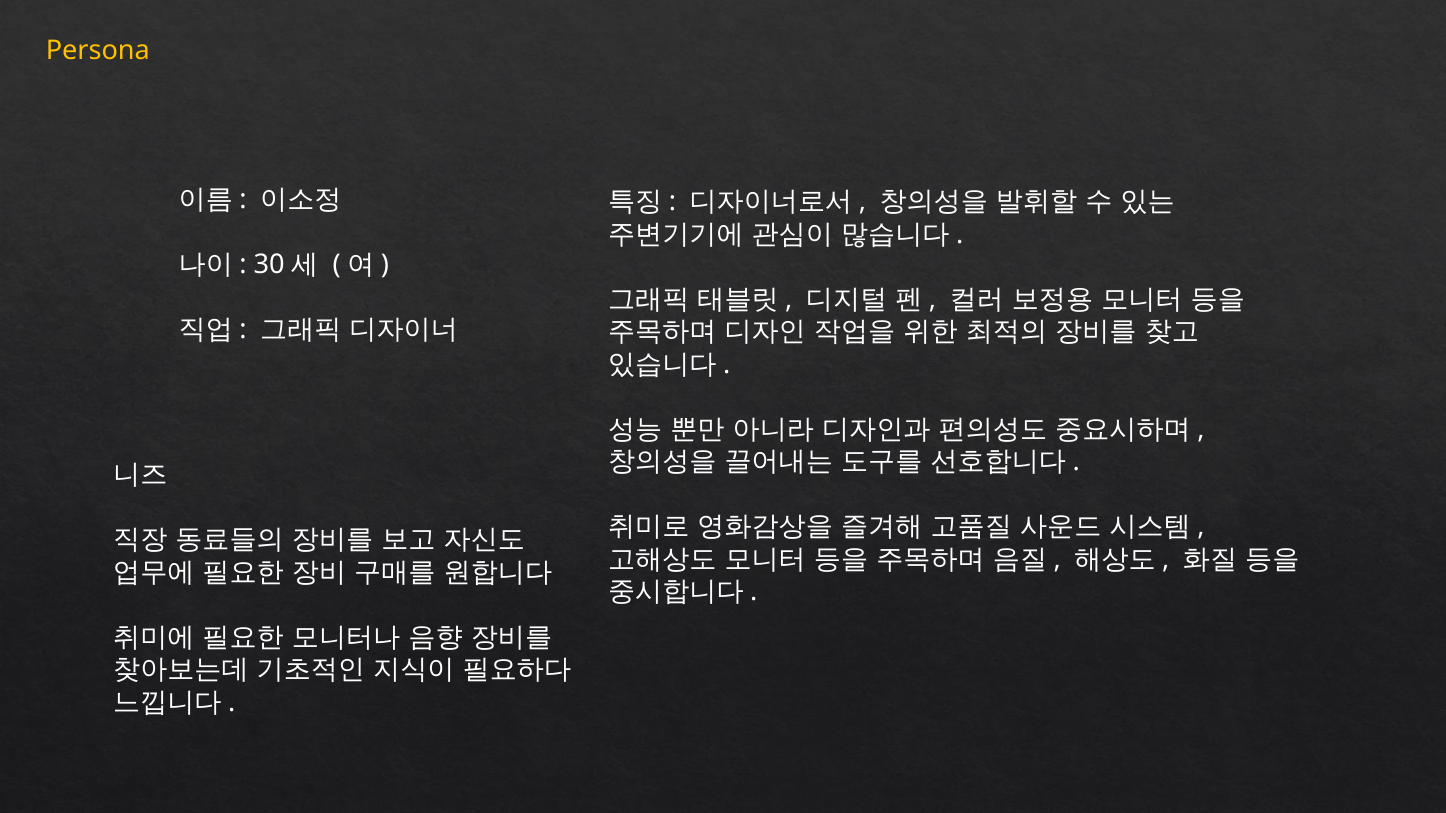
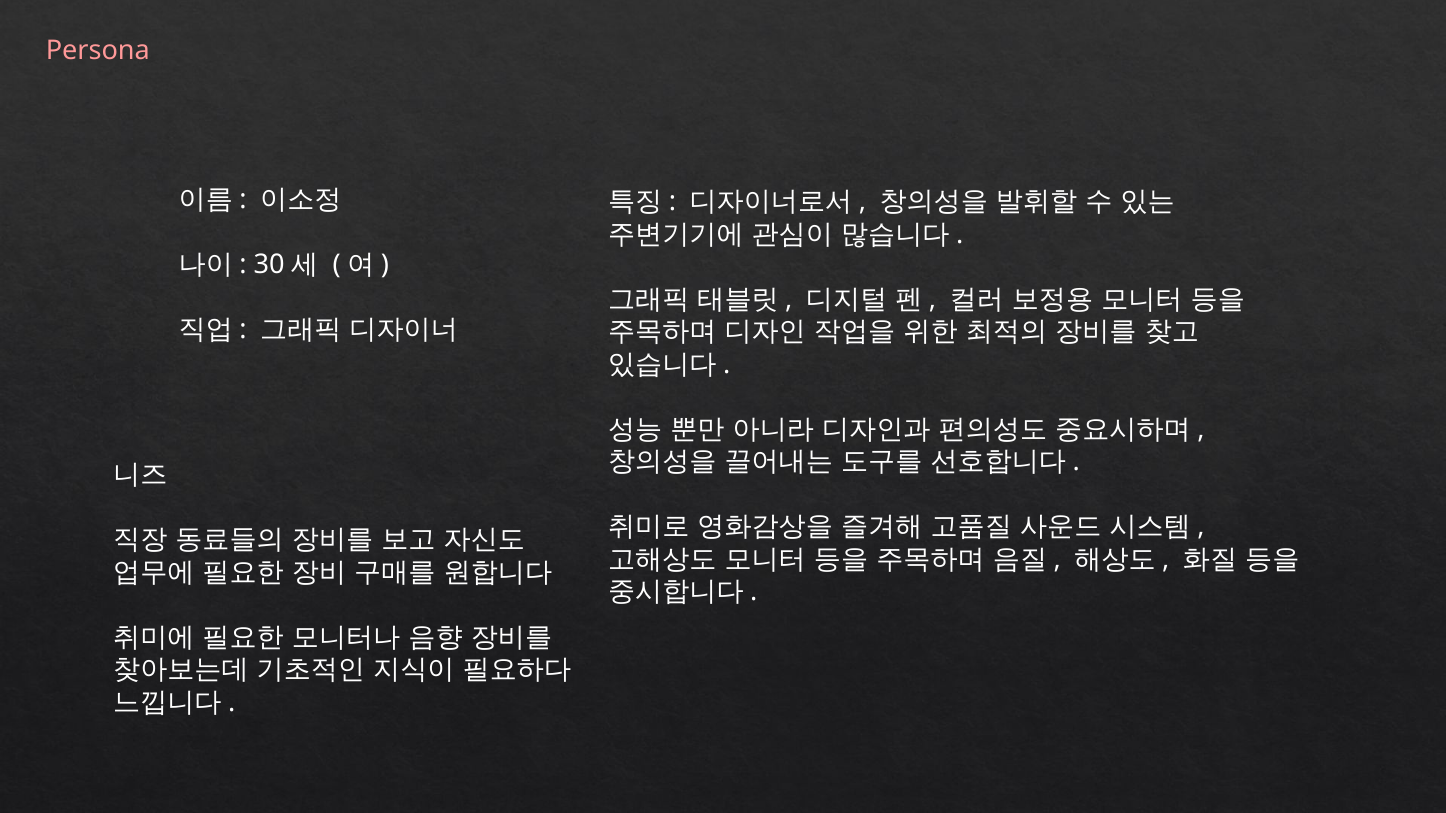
Persona colour: yellow -> pink (98, 51)
